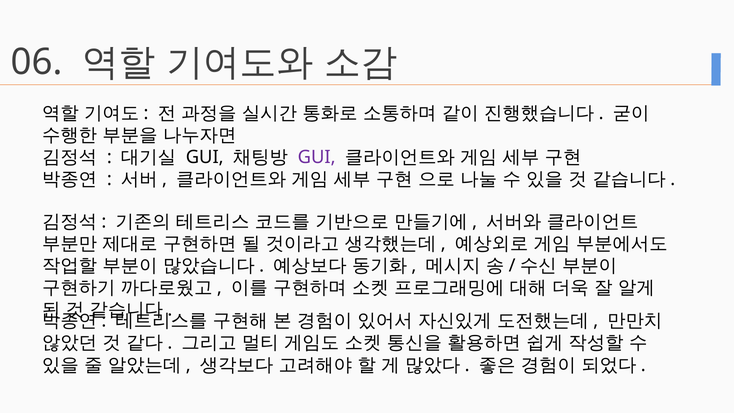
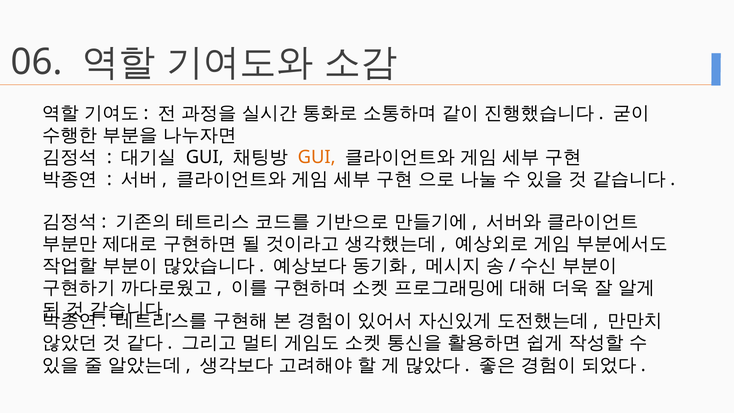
GUI colour: purple -> orange (317, 157)
